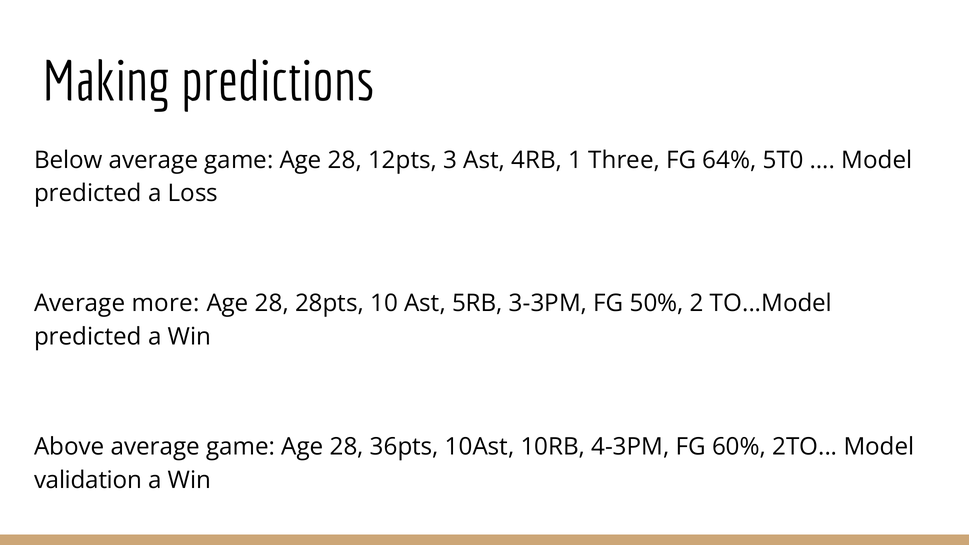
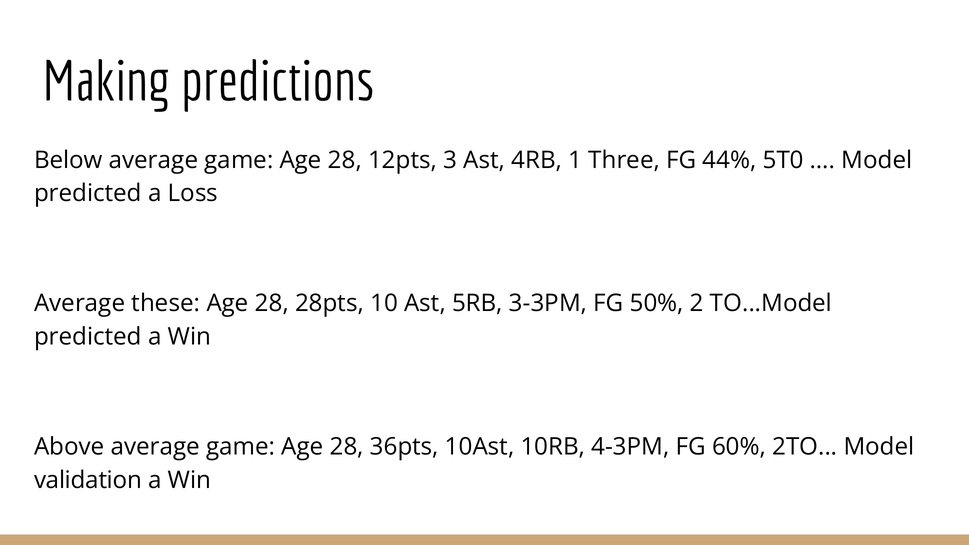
64%: 64% -> 44% (729, 160)
more: more -> these (166, 303)
